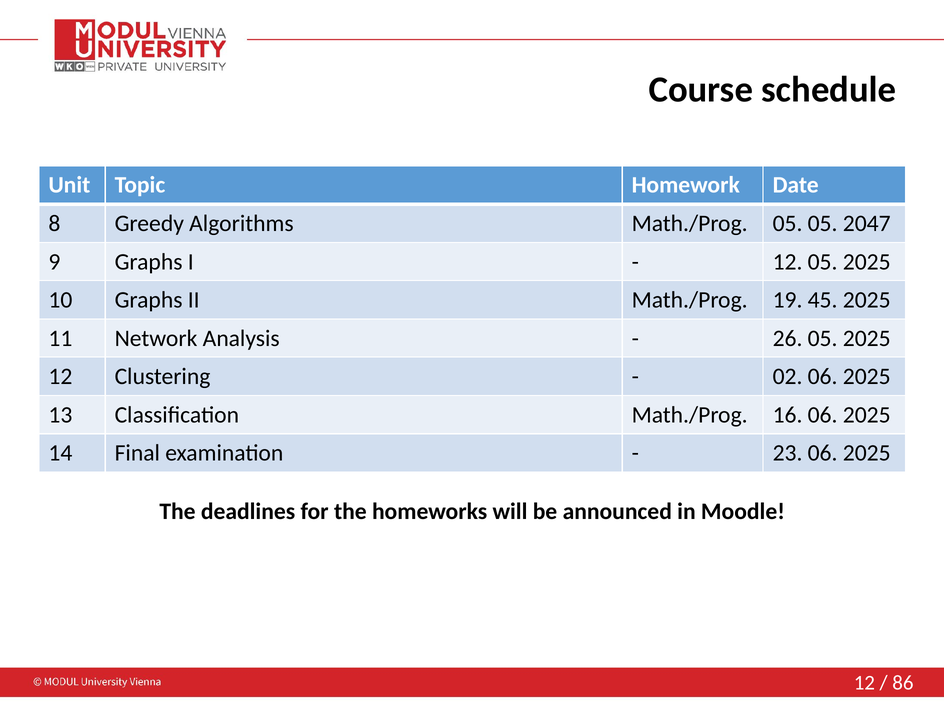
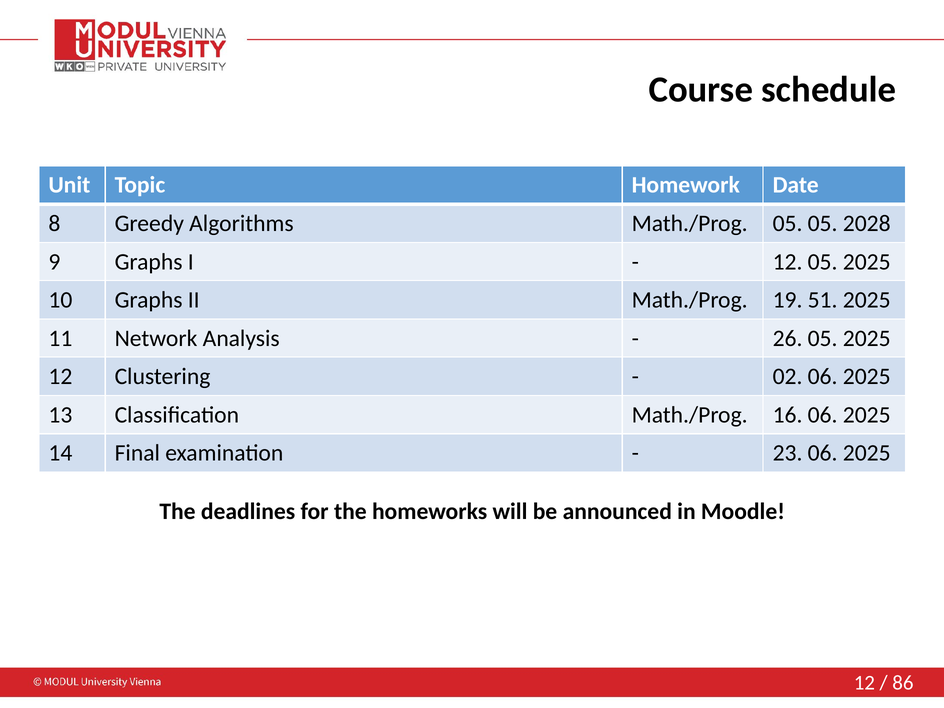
2047: 2047 -> 2028 (867, 223)
45: 45 -> 51 (823, 300)
